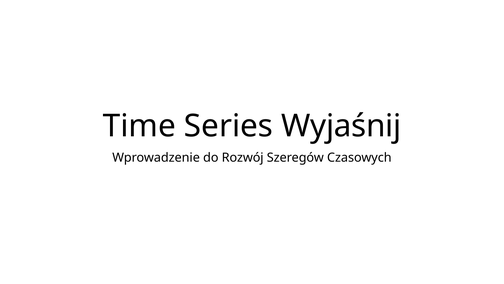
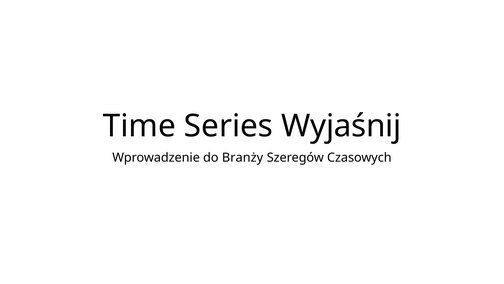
Rozwój: Rozwój -> Branży (243, 158)
